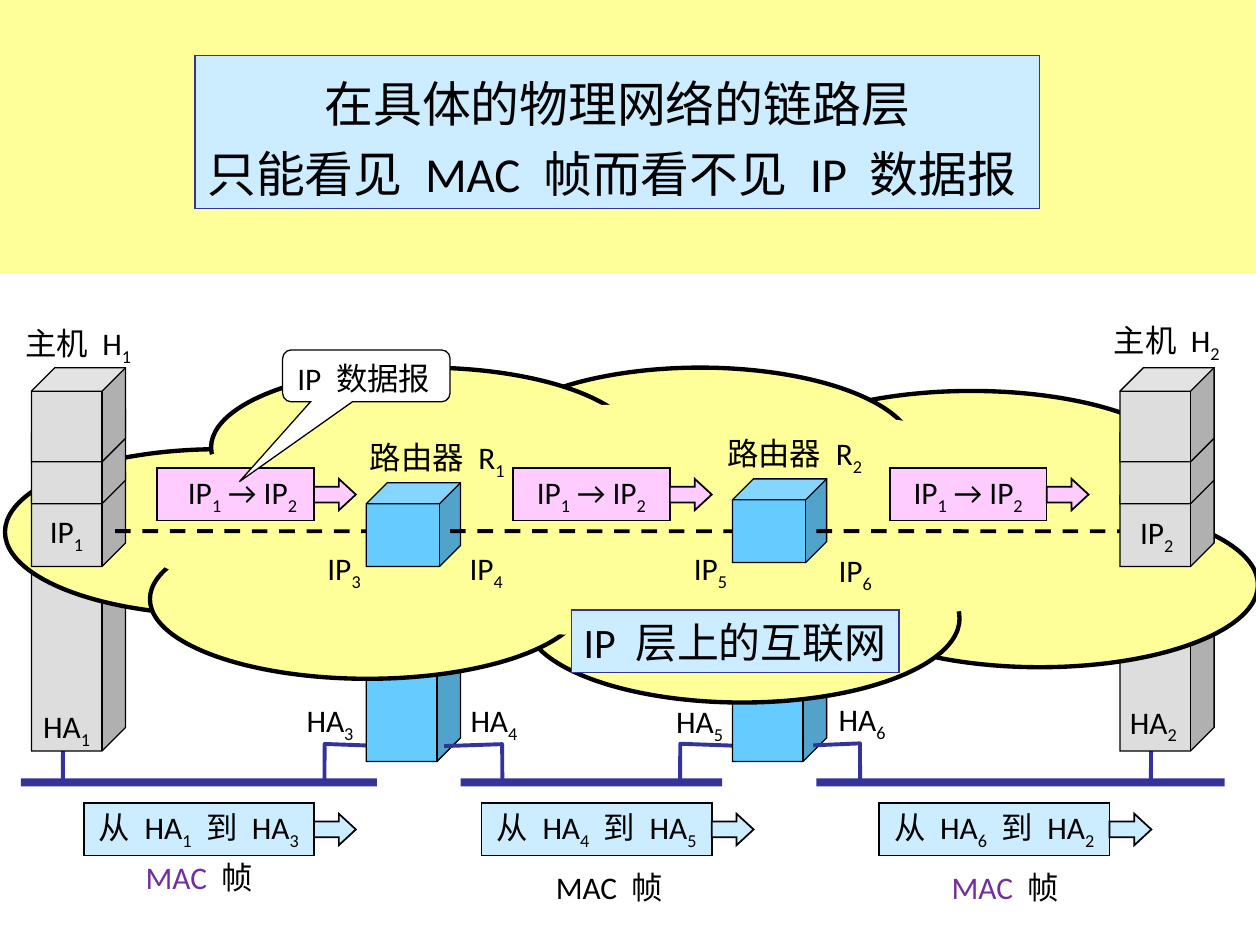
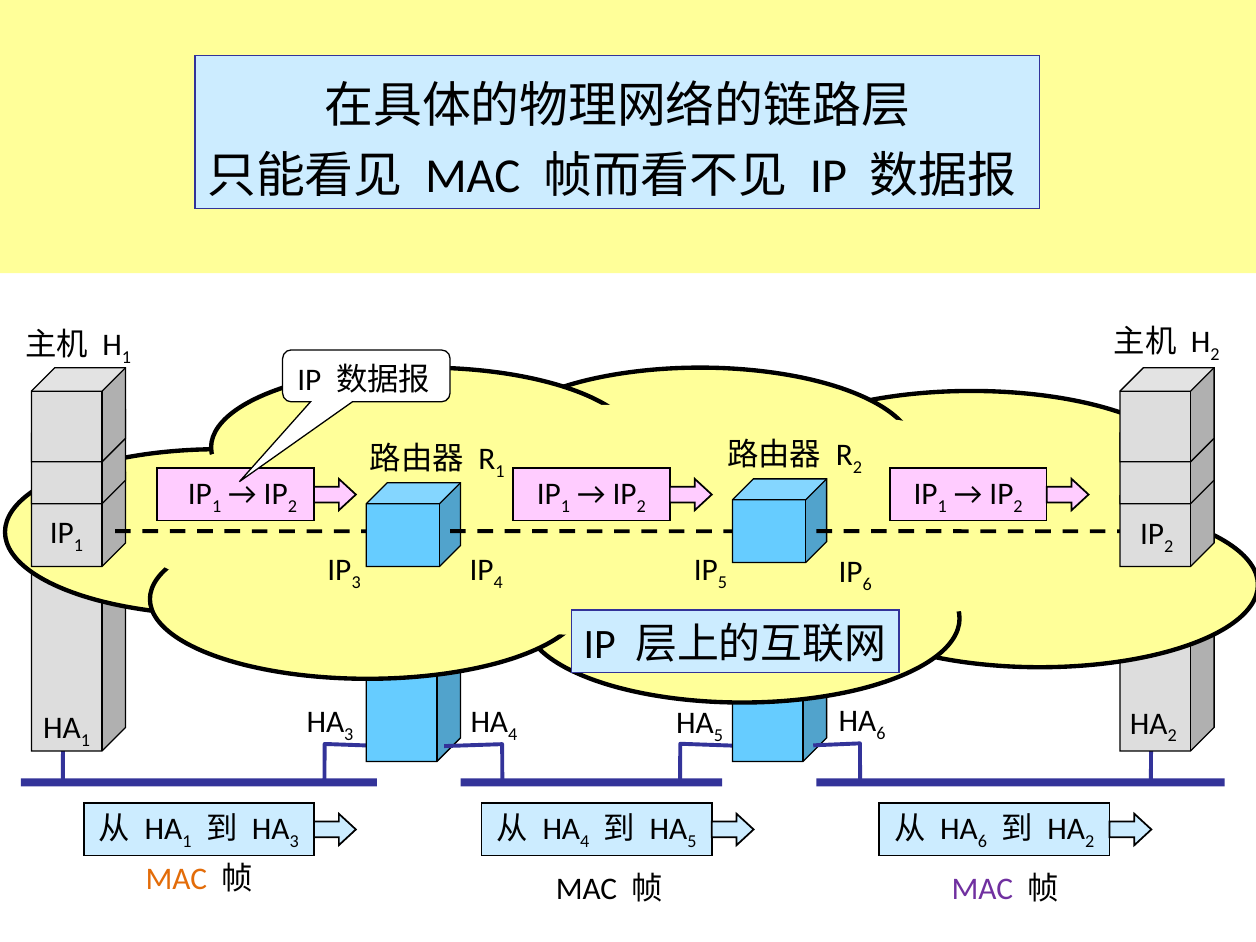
MAC colour: purple -> orange (176, 879)
